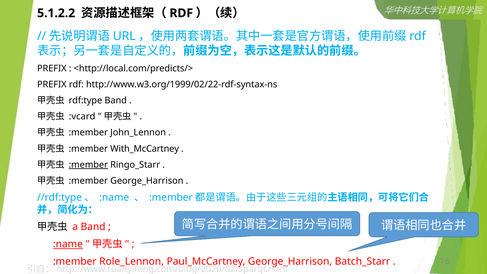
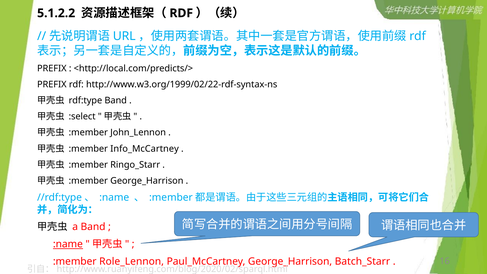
:vcard: :vcard -> :select (82, 117)
With_McCartney: With_McCartney -> Info_McCartney (145, 149)
:member underline: present -> none (88, 165)
